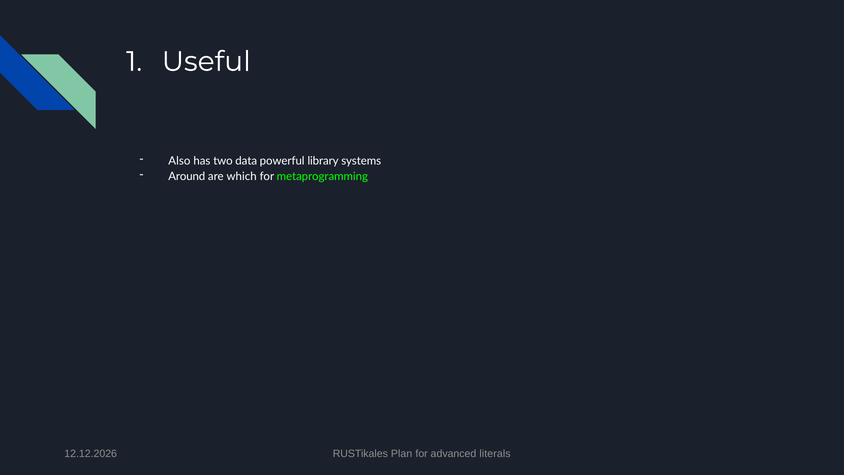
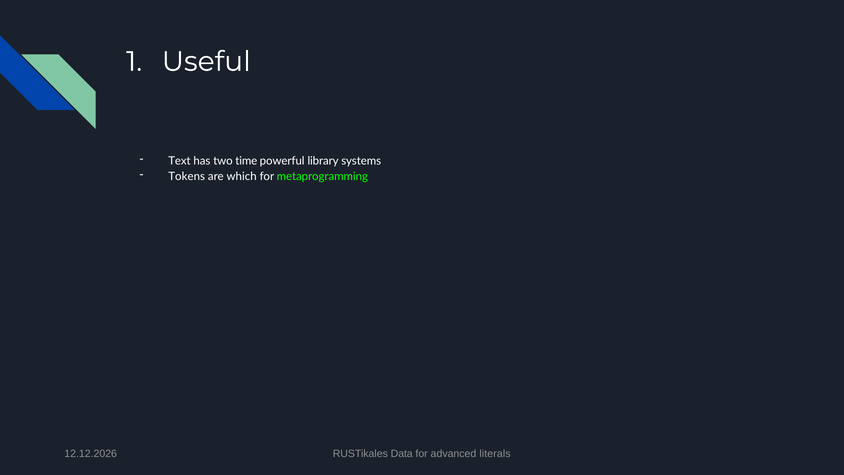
Also: Also -> Text (179, 161)
data: data -> time (246, 161)
Around: Around -> Tokens (187, 177)
Plan: Plan -> Data (402, 453)
